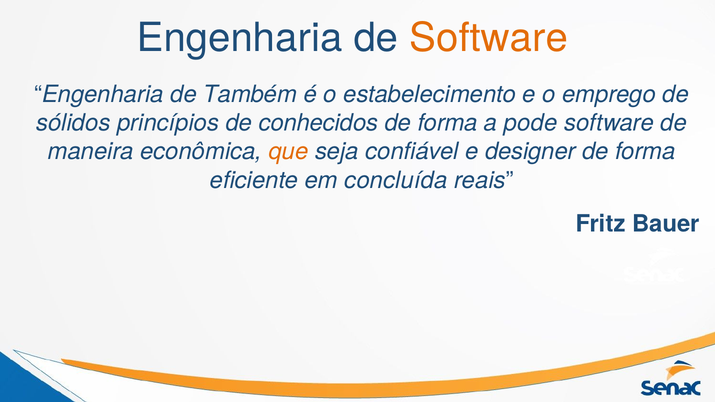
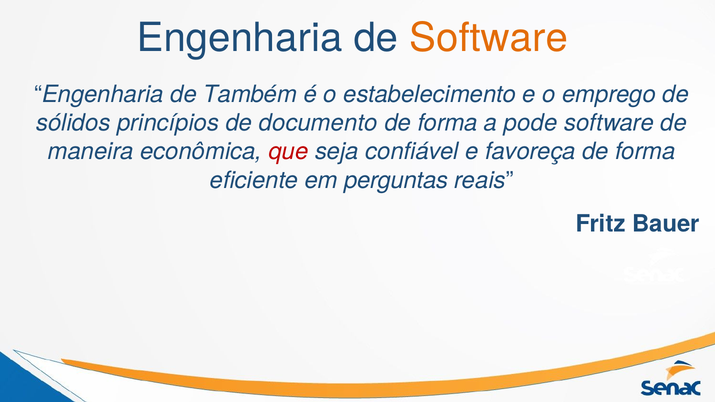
conhecidos: conhecidos -> documento (318, 123)
que colour: orange -> red (289, 152)
designer: designer -> favoreça (530, 152)
concluída: concluída -> perguntas (396, 180)
